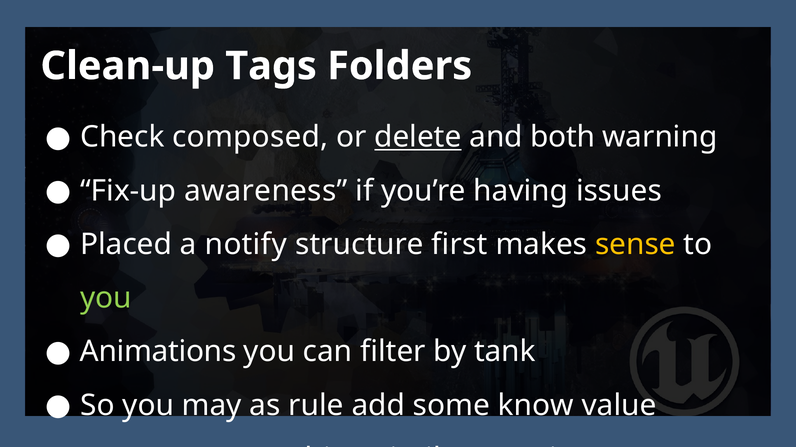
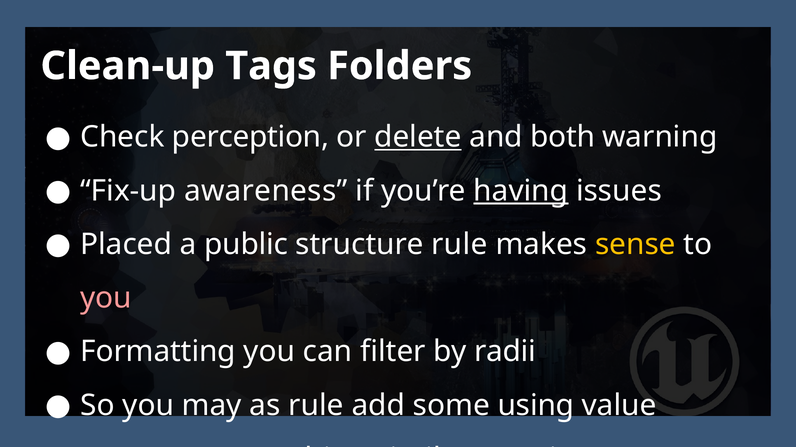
composed: composed -> perception (251, 137)
having underline: none -> present (521, 191)
notify: notify -> public (246, 245)
structure first: first -> rule (459, 245)
you colour: light green -> pink (106, 298)
Animations: Animations -> Formatting (158, 352)
tank: tank -> radii (505, 352)
know: know -> using (536, 406)
